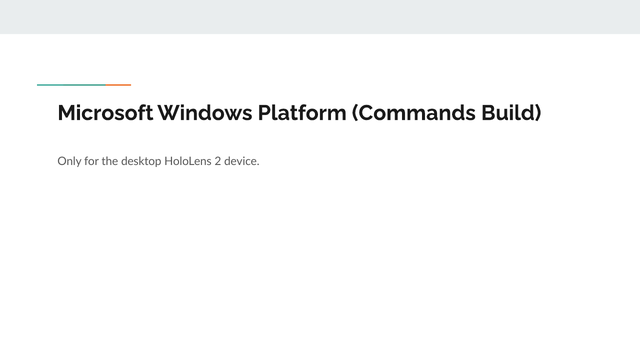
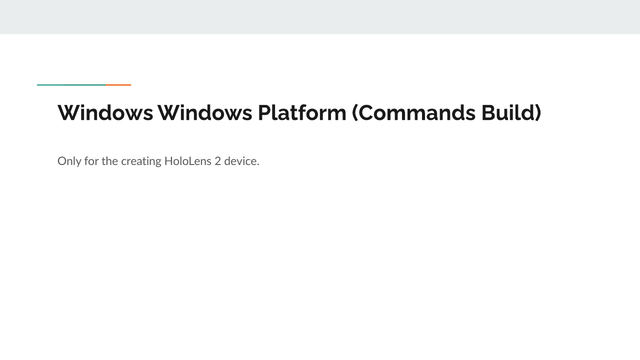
Microsoft: Microsoft -> Windows (105, 113)
desktop: desktop -> creating (141, 162)
